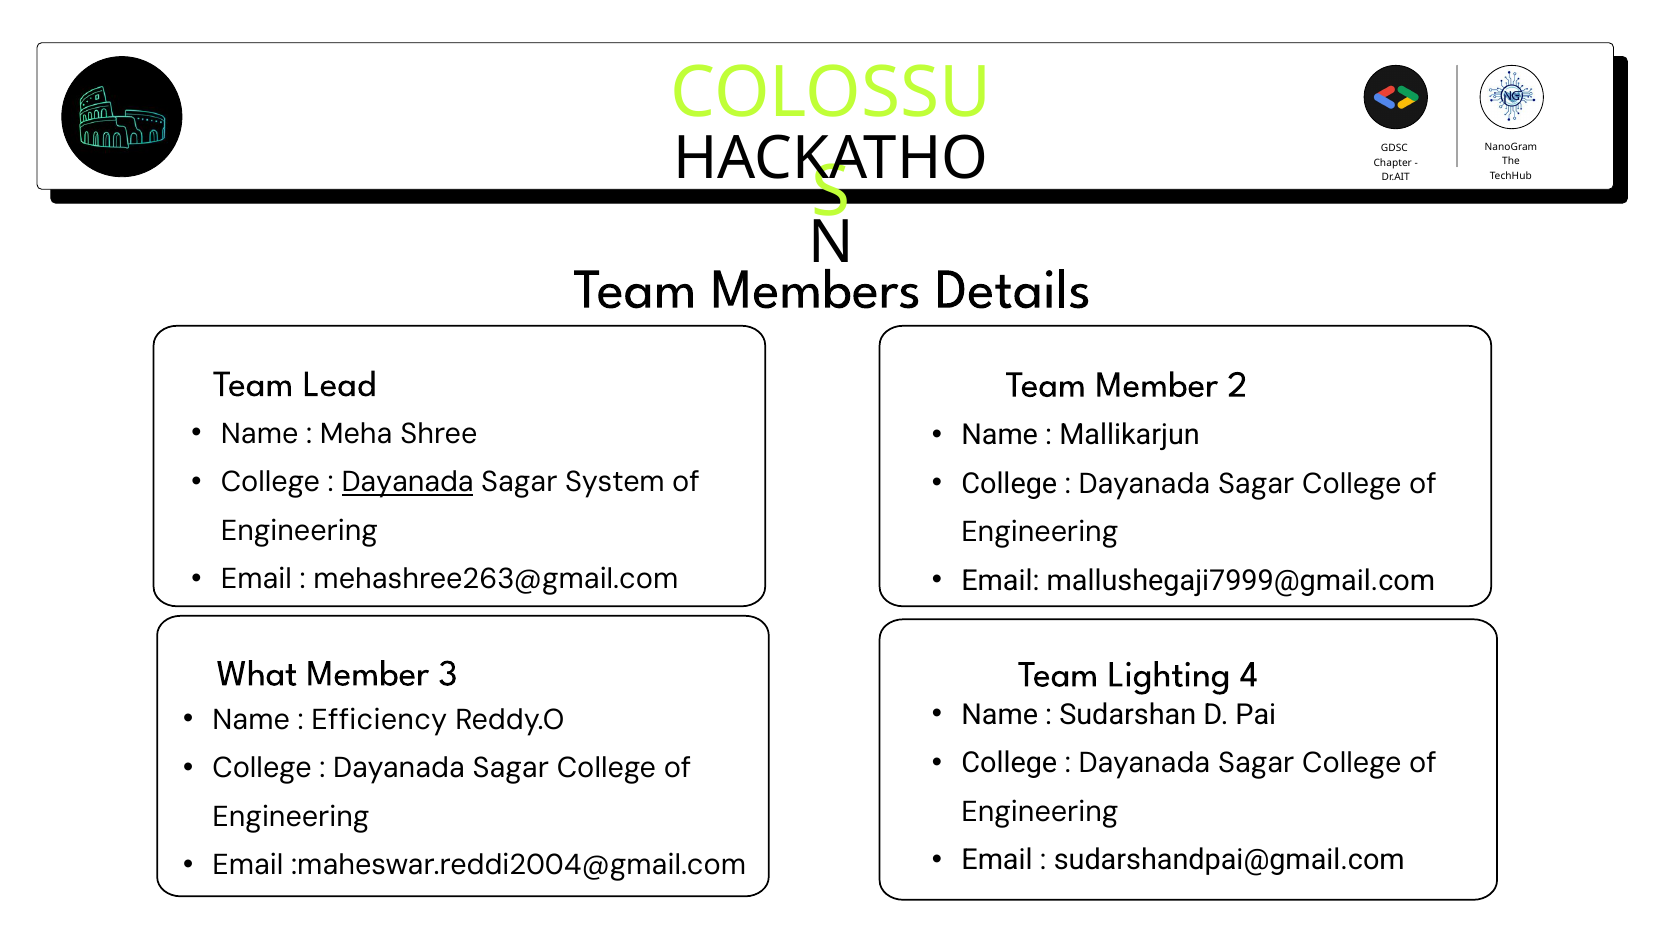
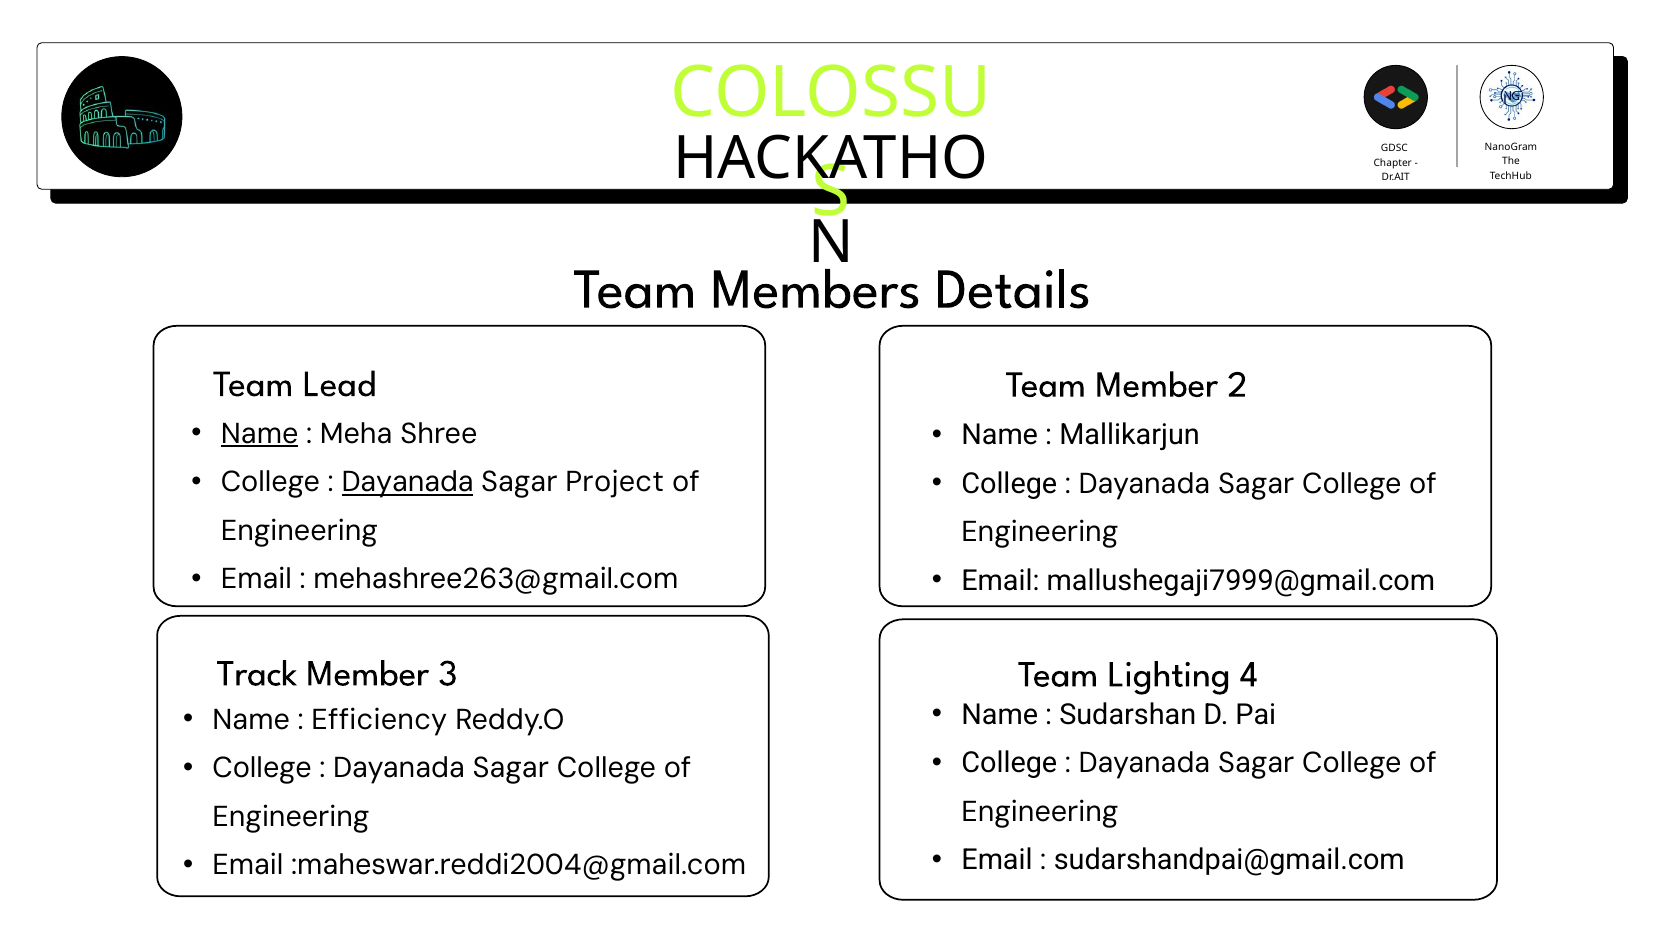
Name underline: none -> present (260, 434)
System: System -> Project (615, 482)
What: What -> Track (257, 673)
